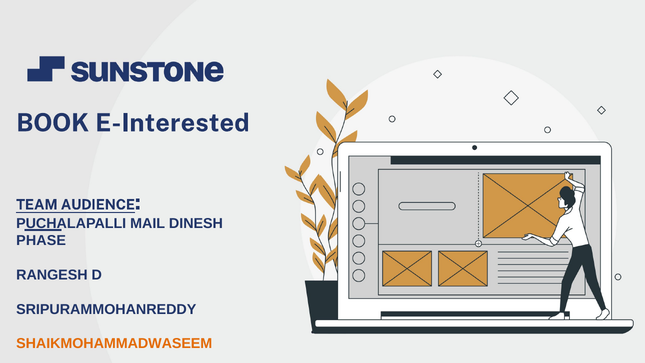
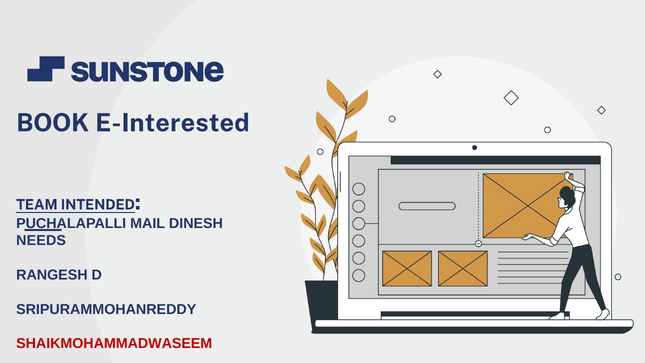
AUDIENCE: AUDIENCE -> INTENDED (98, 205)
PHASE: PHASE -> NEEDS (41, 240)
SHAIKMOHAMMADWASEEM colour: orange -> red (114, 344)
